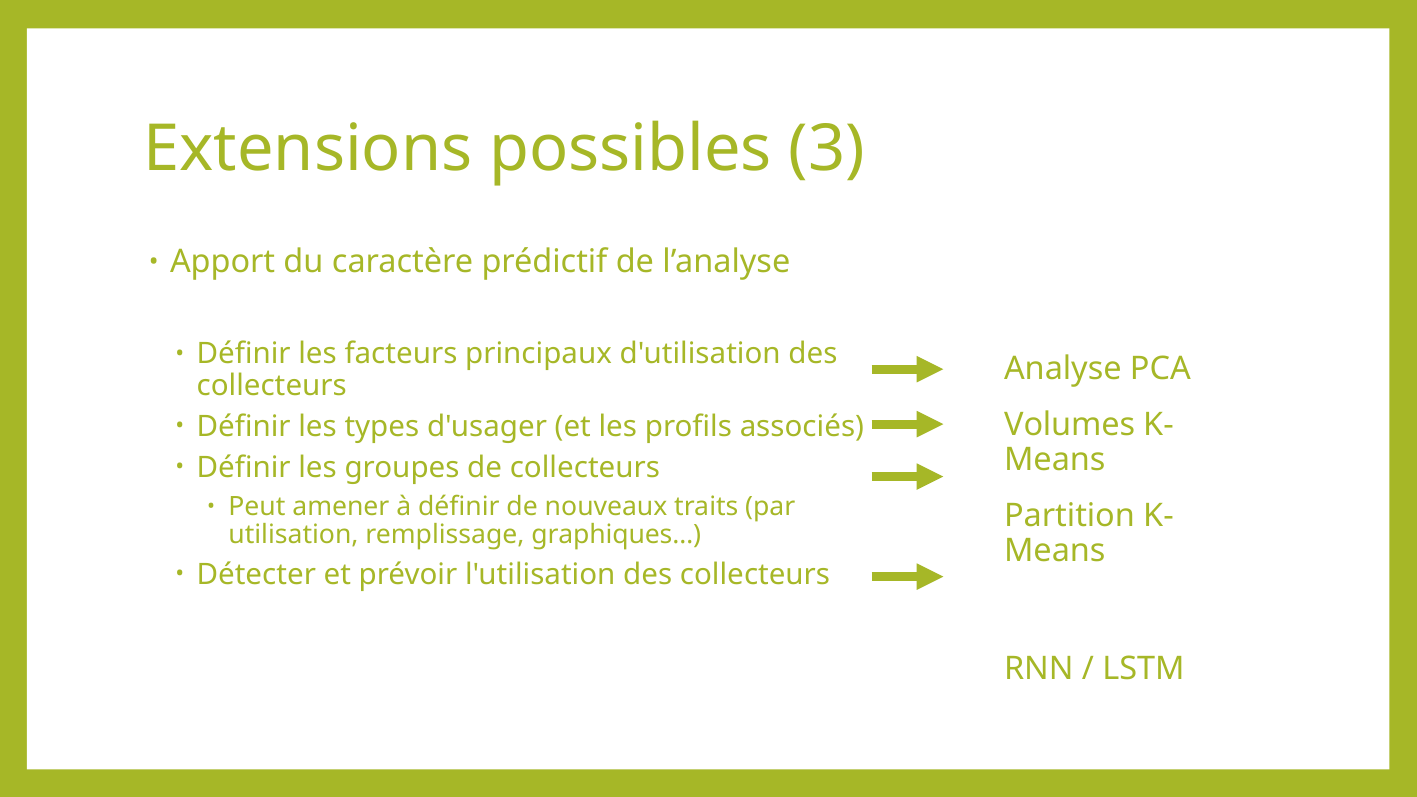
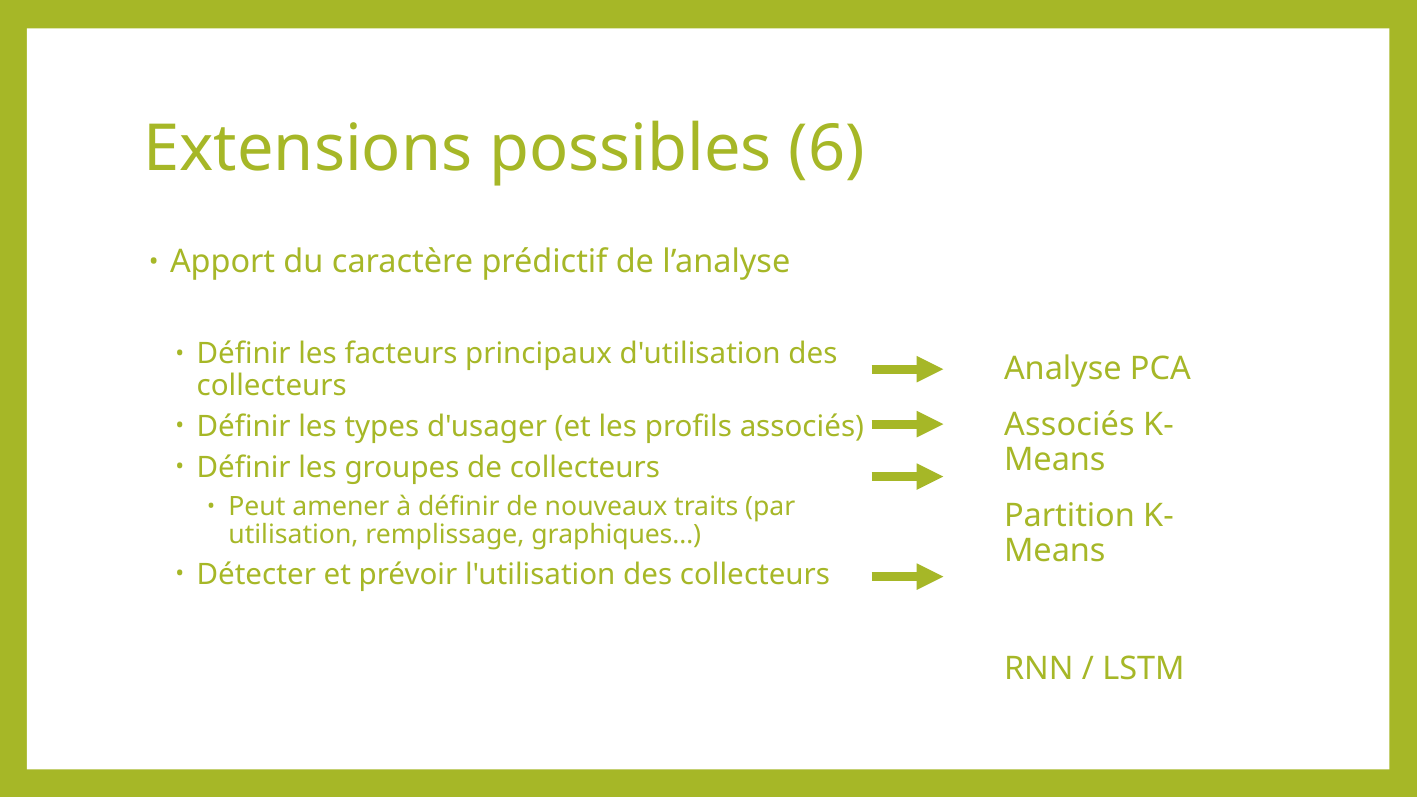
3: 3 -> 6 (827, 149)
Volumes: Volumes -> Associés (1069, 425)
